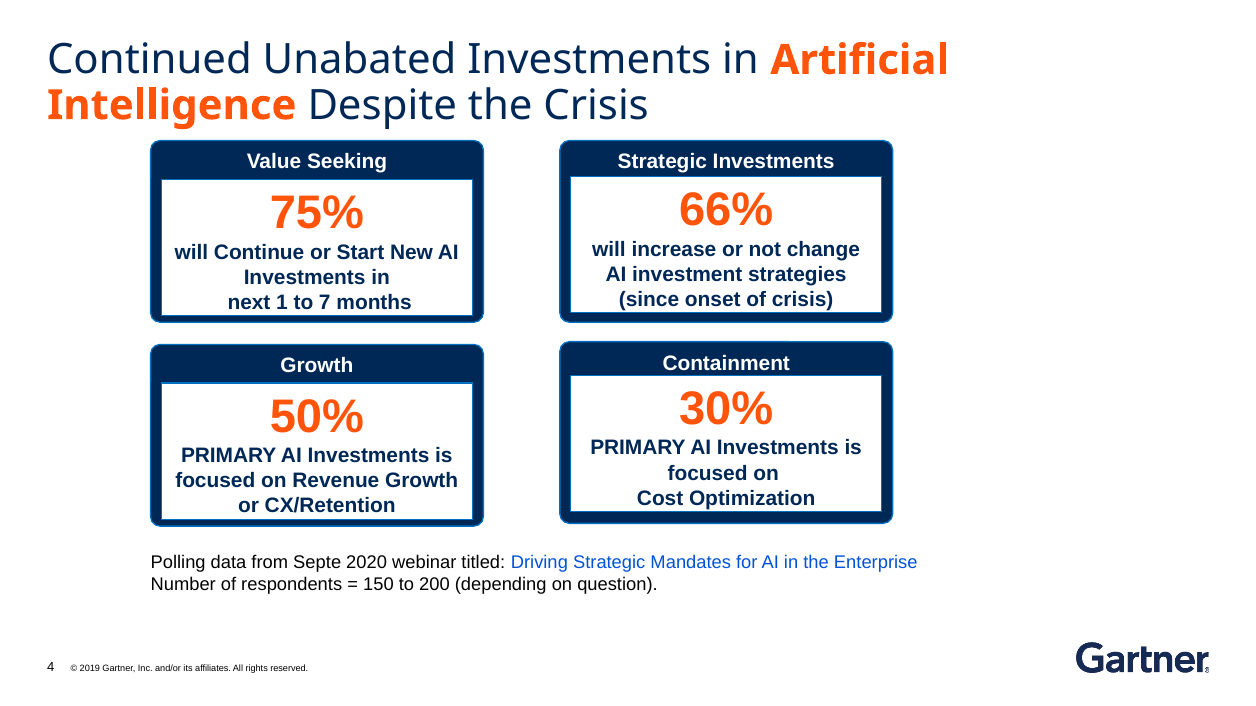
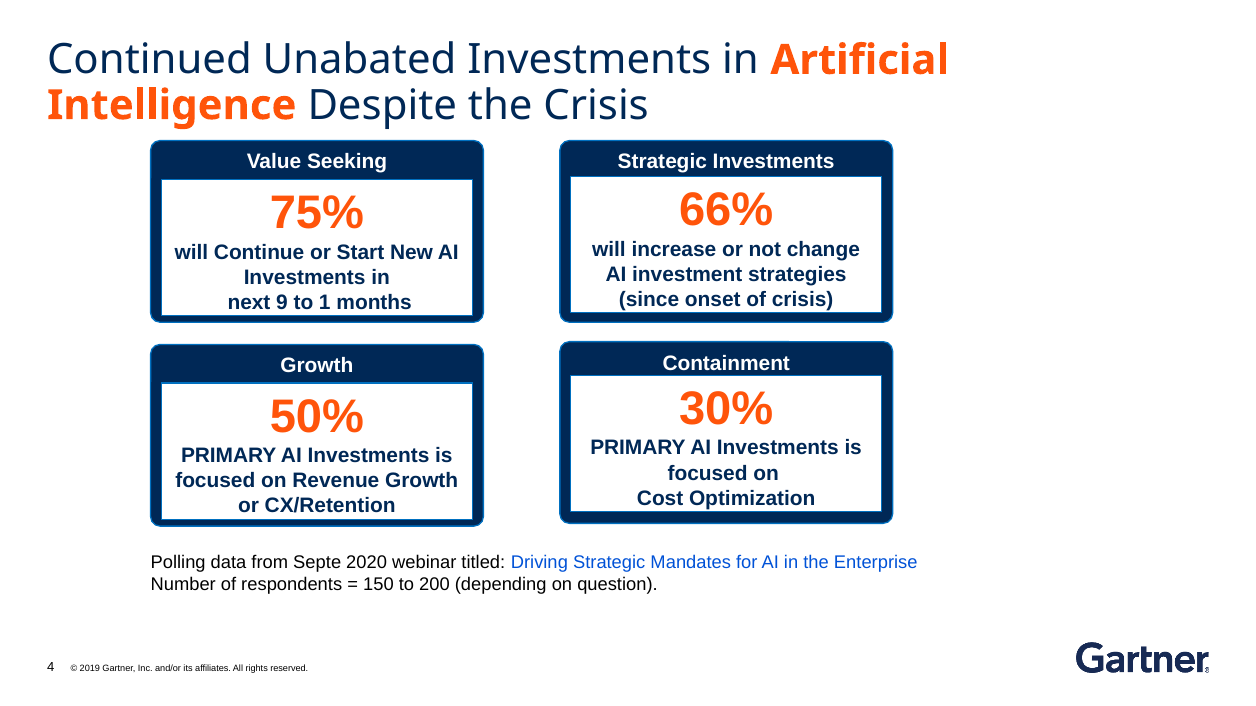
1: 1 -> 9 (282, 303)
7: 7 -> 1 (325, 303)
